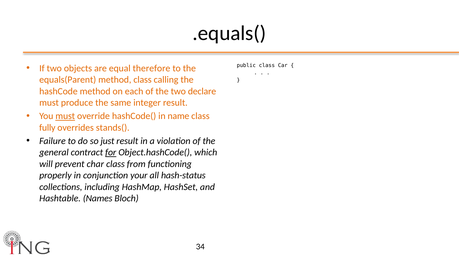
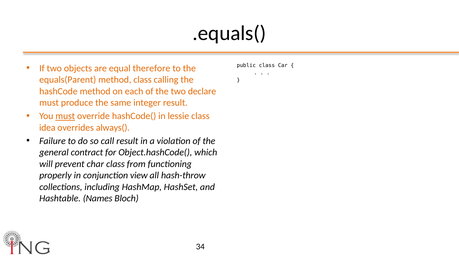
name: name -> lessie (178, 116)
fully: fully -> idea (47, 128)
stands(: stands( -> always( (113, 128)
just: just -> call (107, 141)
for underline: present -> none (111, 153)
your: your -> view (139, 176)
hash-status: hash-status -> hash-throw (183, 176)
